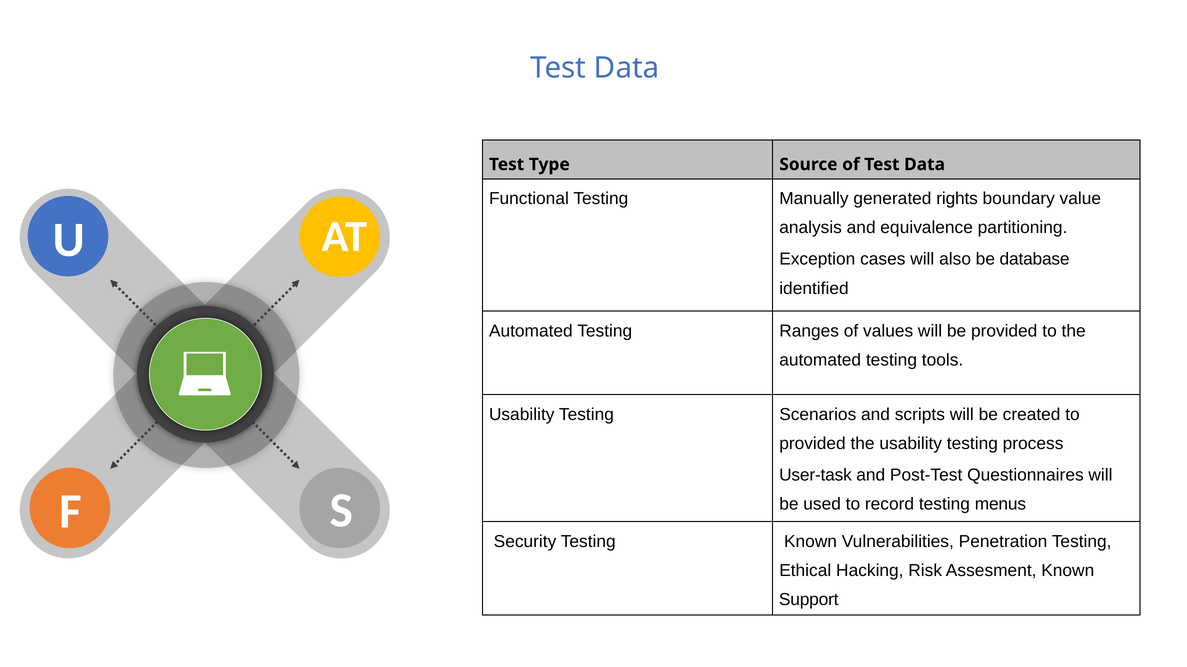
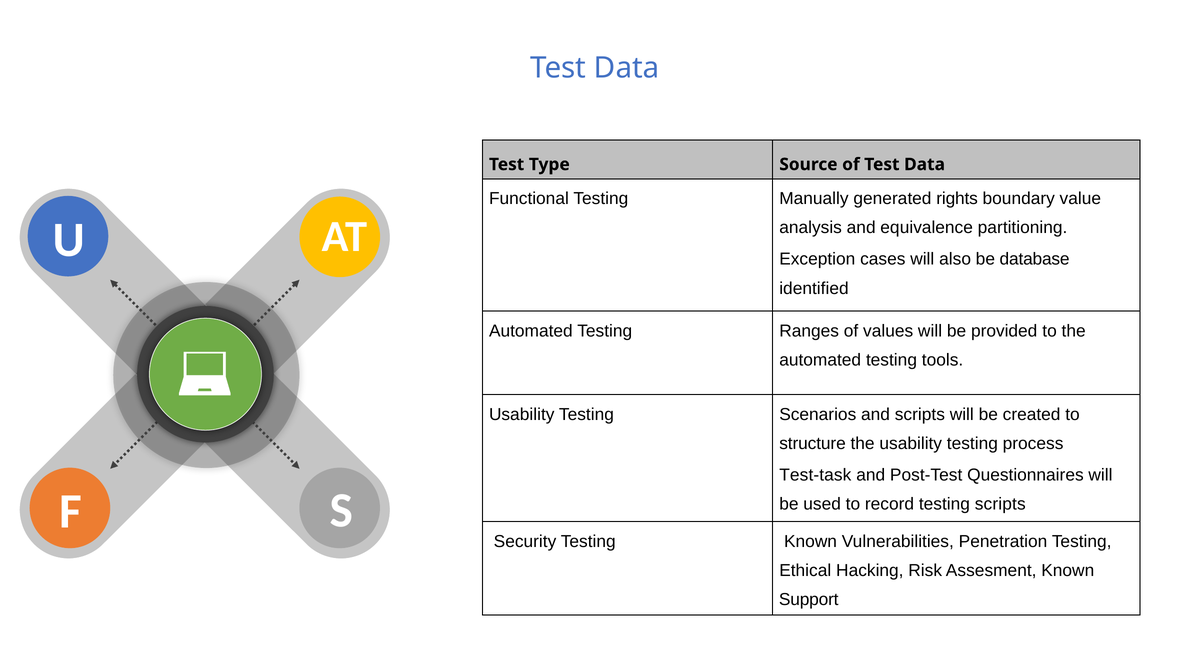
provided: provided -> structure (813, 444)
User-task: User-task -> Test-task (815, 476)
testing menus: menus -> scripts (1000, 505)
